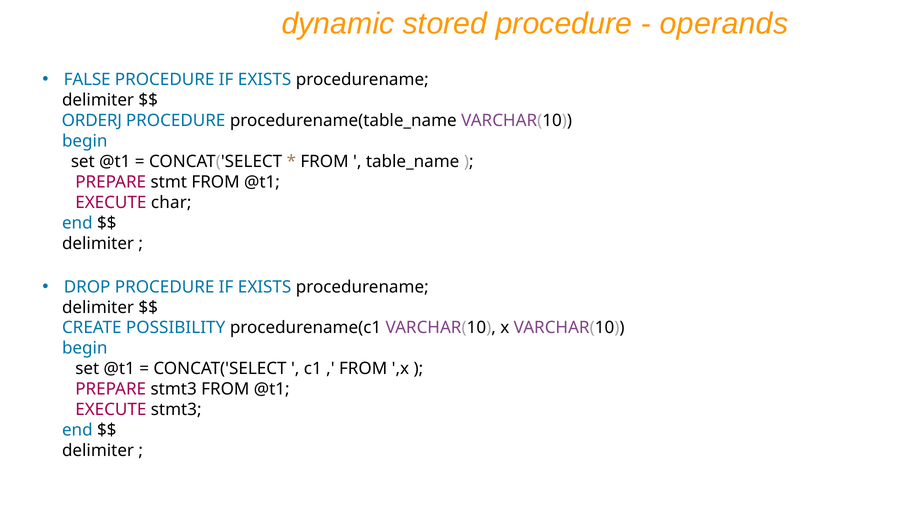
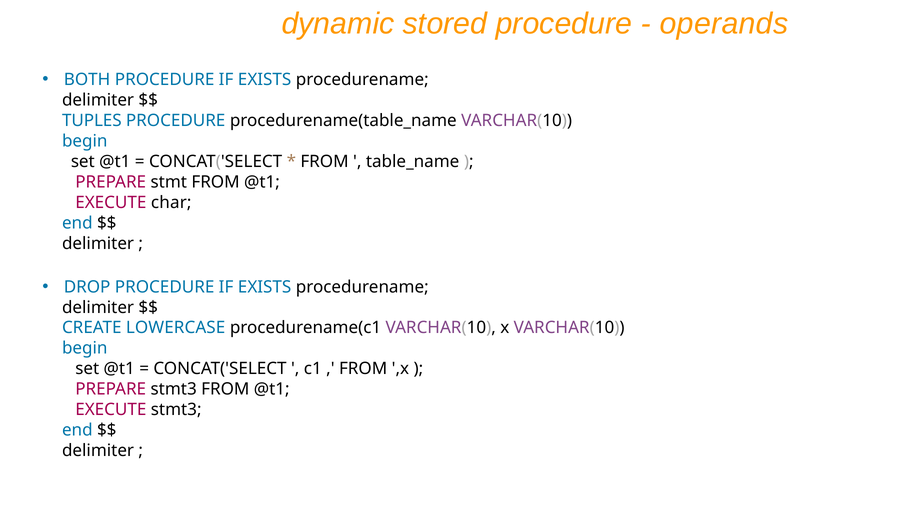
FALSE: FALSE -> BOTH (87, 80)
ORDERJ: ORDERJ -> TUPLES (92, 121)
POSSIBILITY: POSSIBILITY -> LOWERCASE (176, 328)
